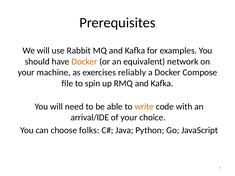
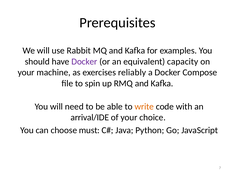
Docker colour: orange -> purple (84, 62)
network: network -> capacity (183, 62)
folks: folks -> must (89, 130)
